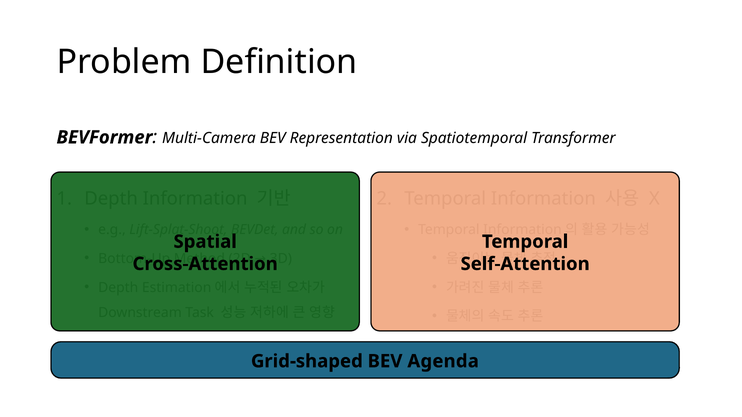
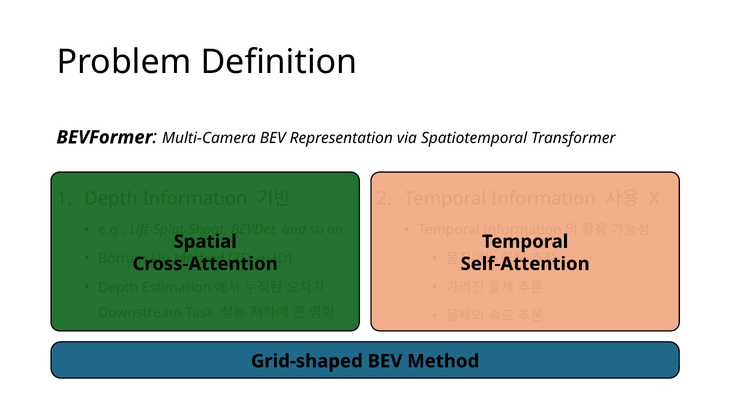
BEV Agenda: Agenda -> Method (443, 362)
